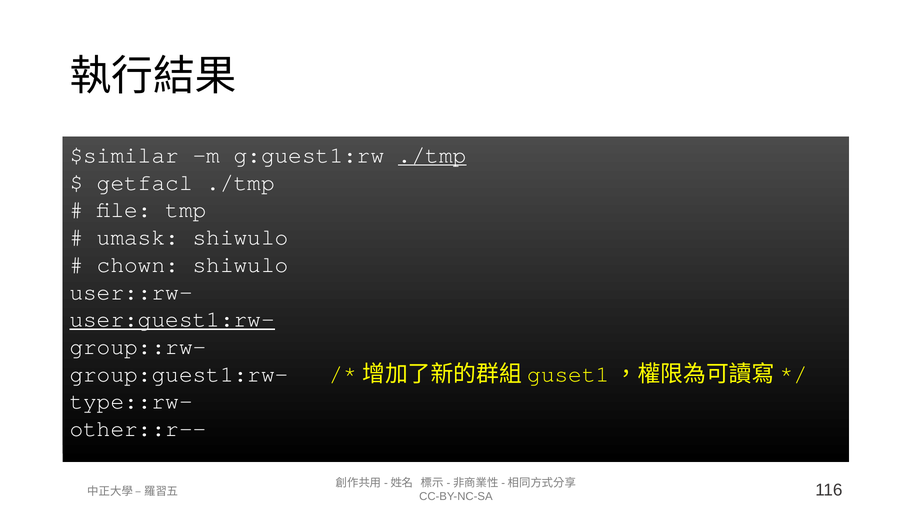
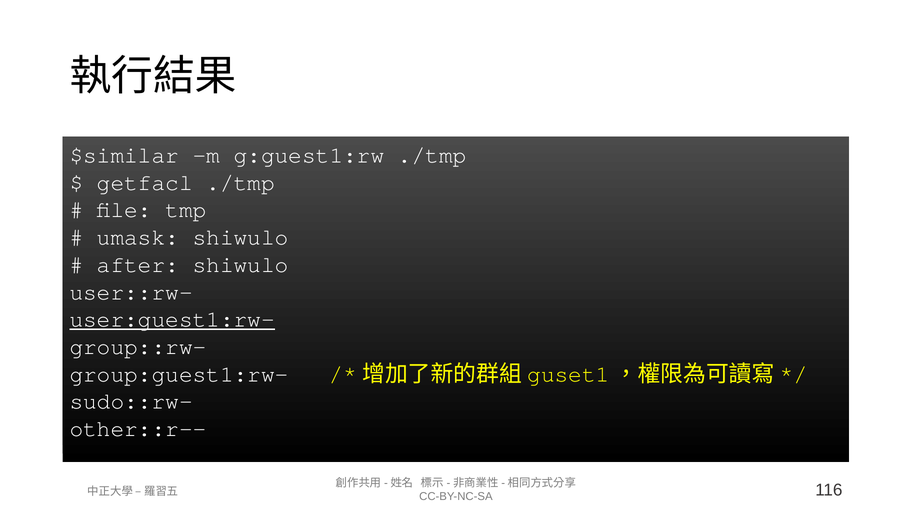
./tmp underline: present -> none (432, 155)
chown: chown -> after (138, 265)
type::rw-: type::rw- -> sudo::rw- (131, 401)
